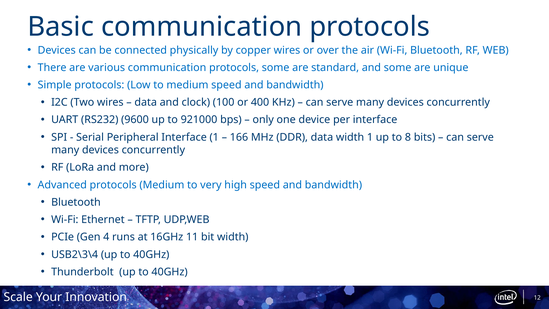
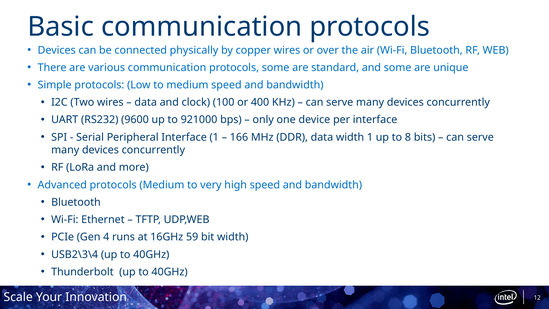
11: 11 -> 59 (192, 237)
